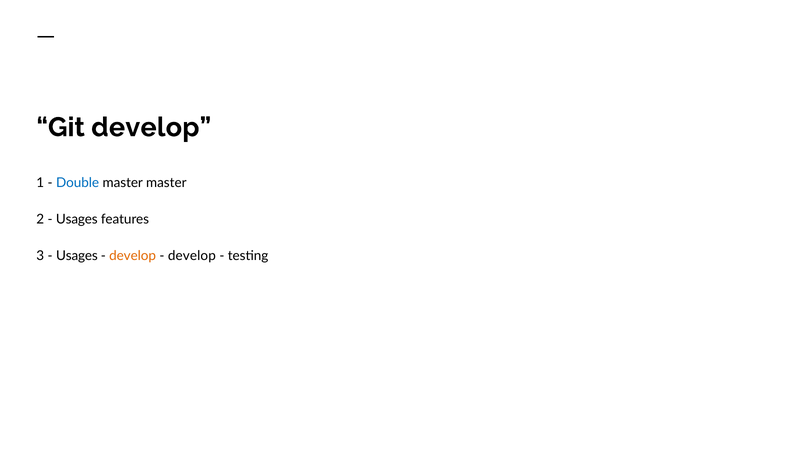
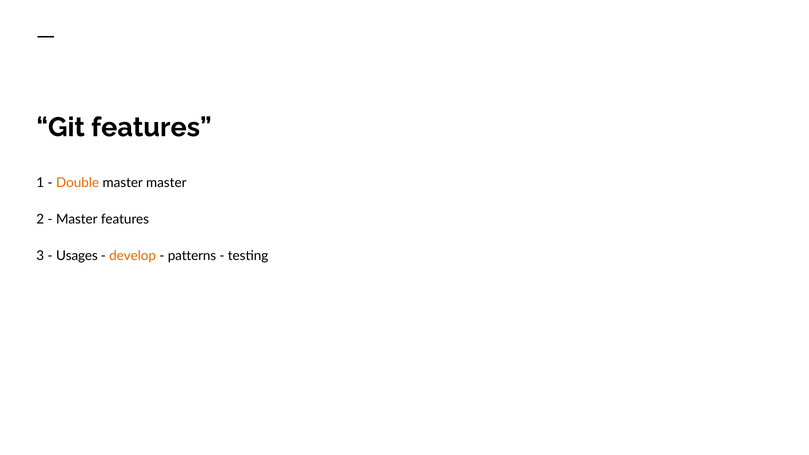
Git develop: develop -> features (151, 127)
Double colour: blue -> orange (78, 183)
Usages: Usages -> Master (77, 219)
develop: develop -> patterns (192, 256)
